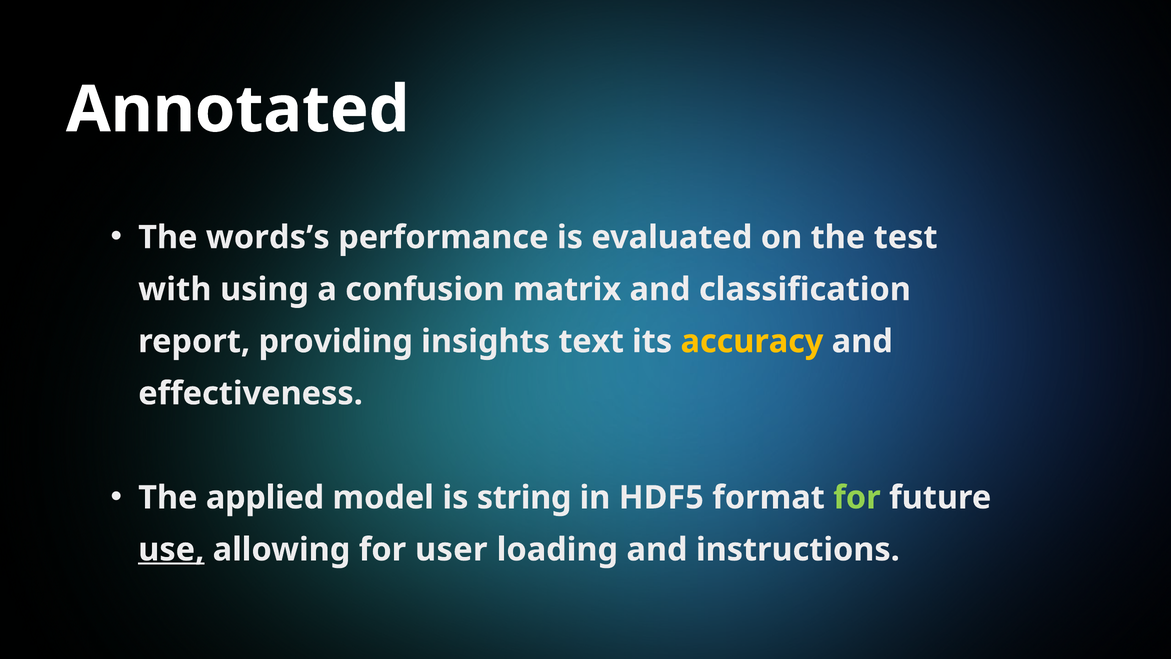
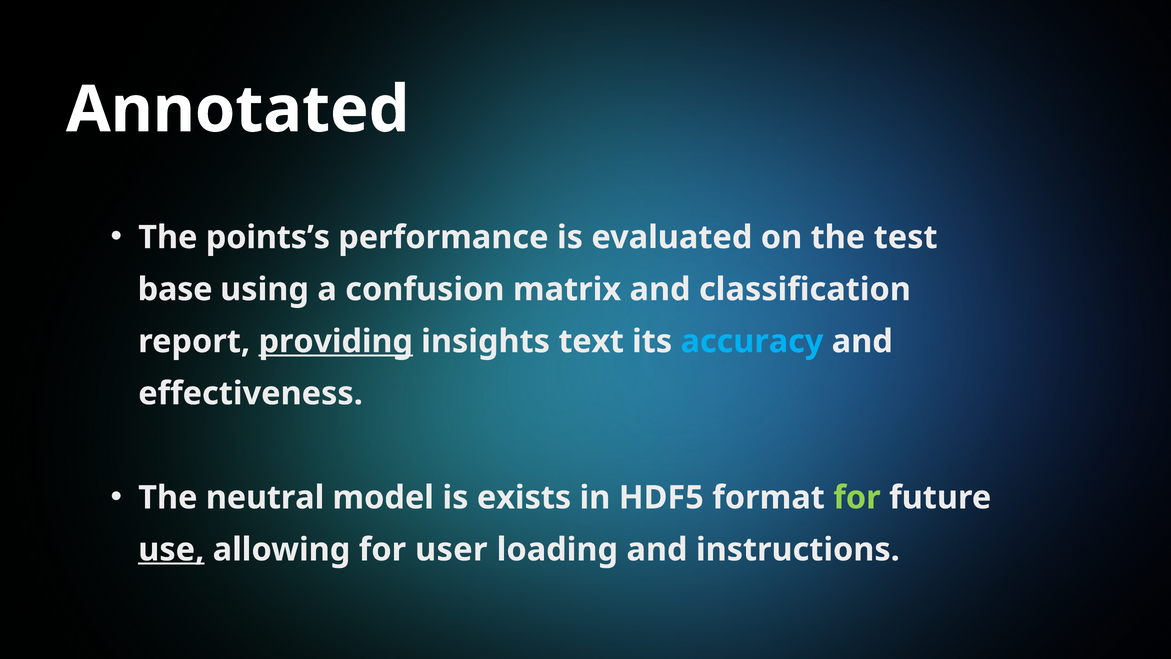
words’s: words’s -> points’s (268, 237)
with: with -> base (175, 289)
providing underline: none -> present (336, 341)
accuracy colour: yellow -> light blue (752, 341)
applied: applied -> neutral (265, 497)
string: string -> exists (524, 497)
